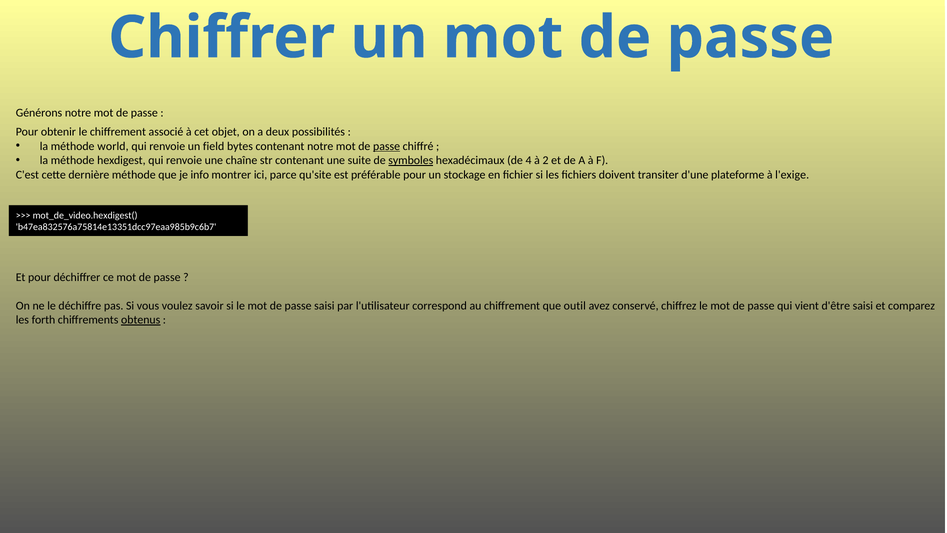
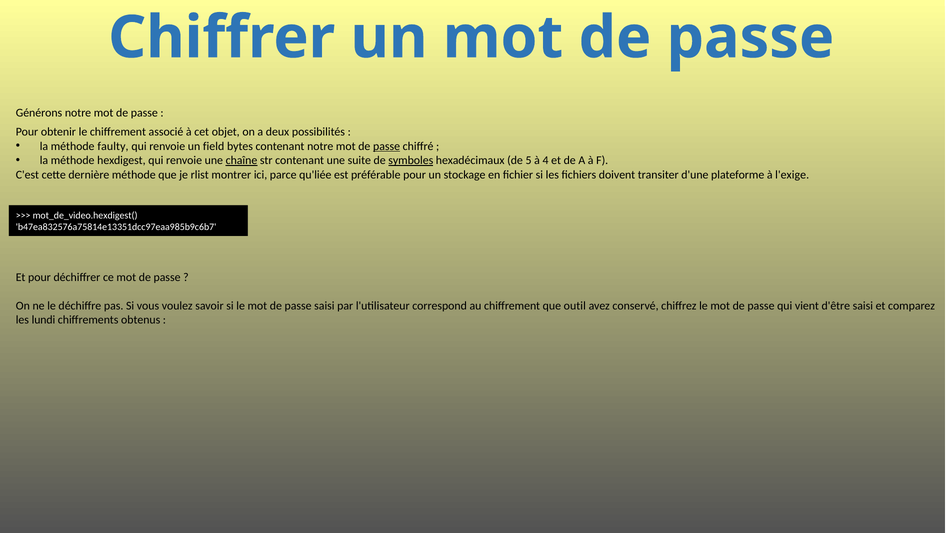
world: world -> faulty (113, 146)
chaîne underline: none -> present (241, 160)
4: 4 -> 5 (529, 160)
2: 2 -> 4 (546, 160)
info: info -> rlist (200, 174)
qu'site: qu'site -> qu'liée (315, 174)
forth: forth -> lundi (43, 320)
obtenus underline: present -> none (141, 320)
